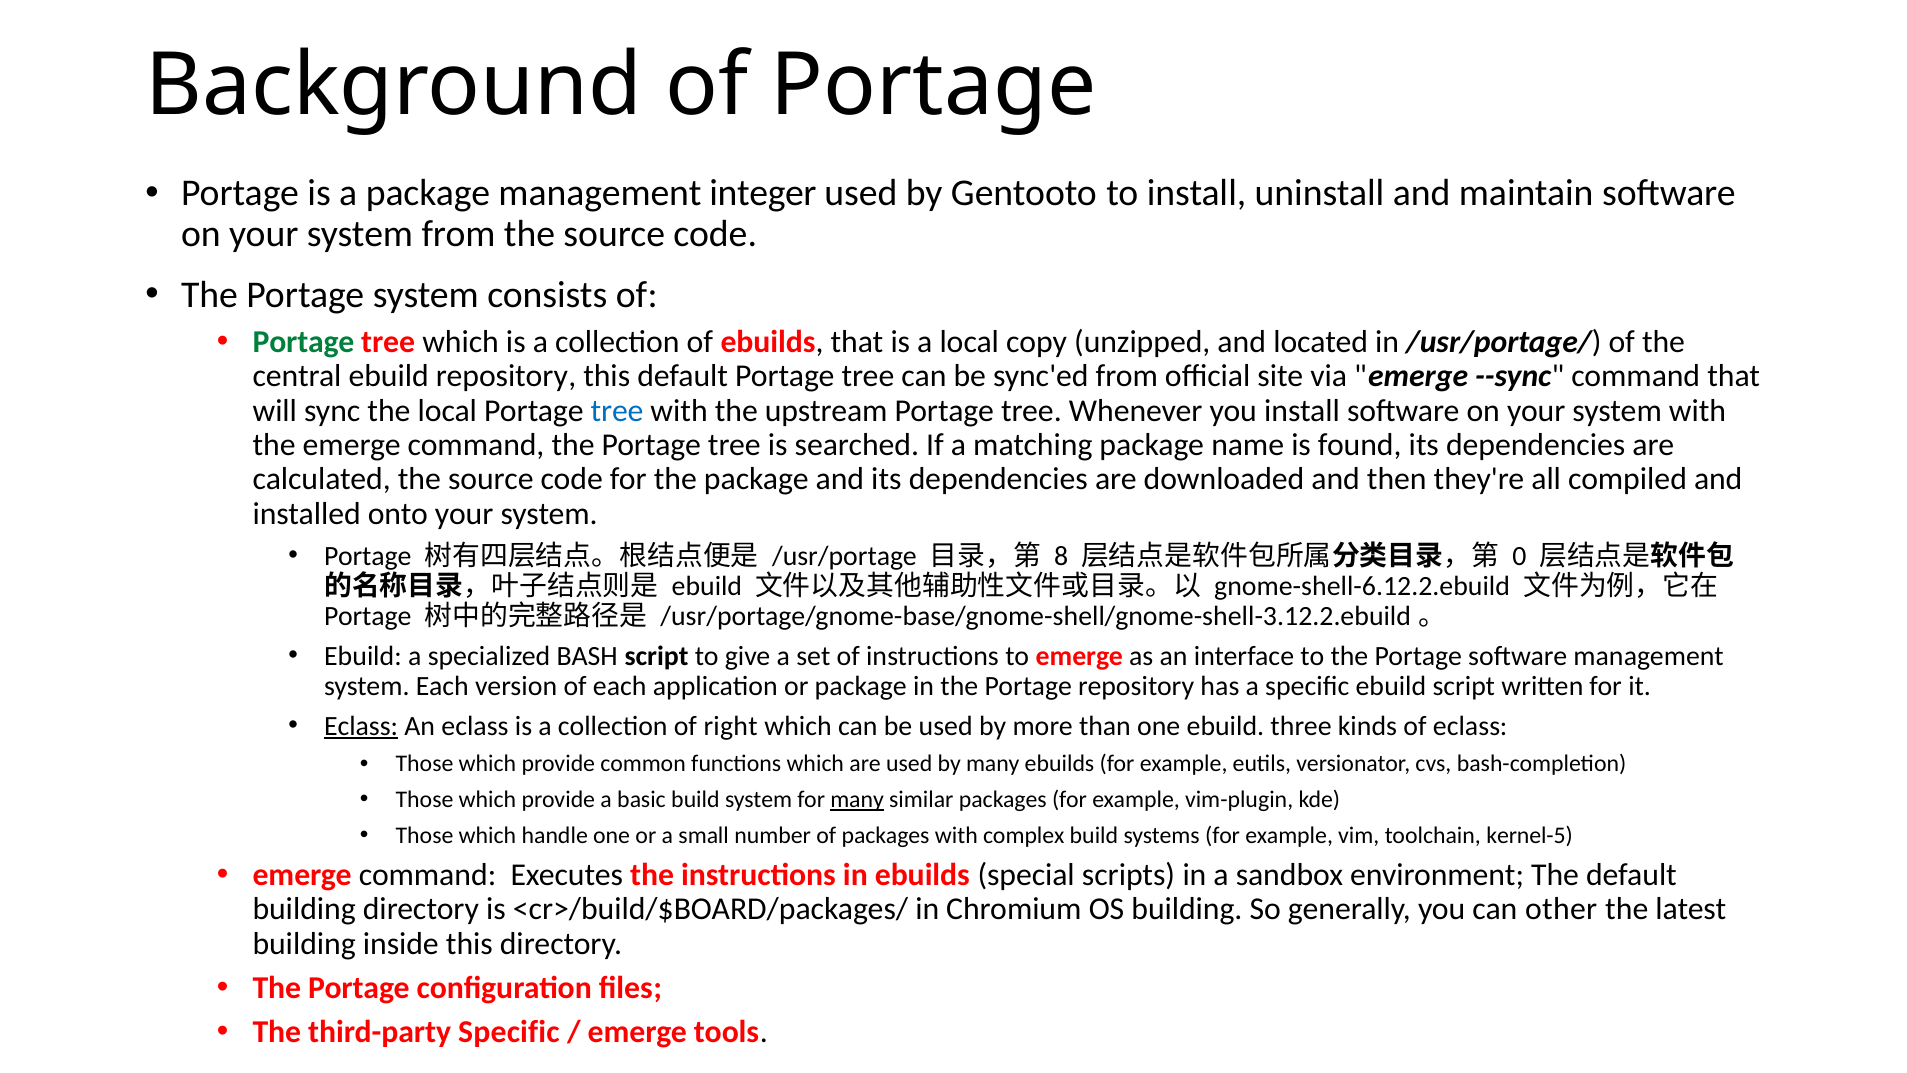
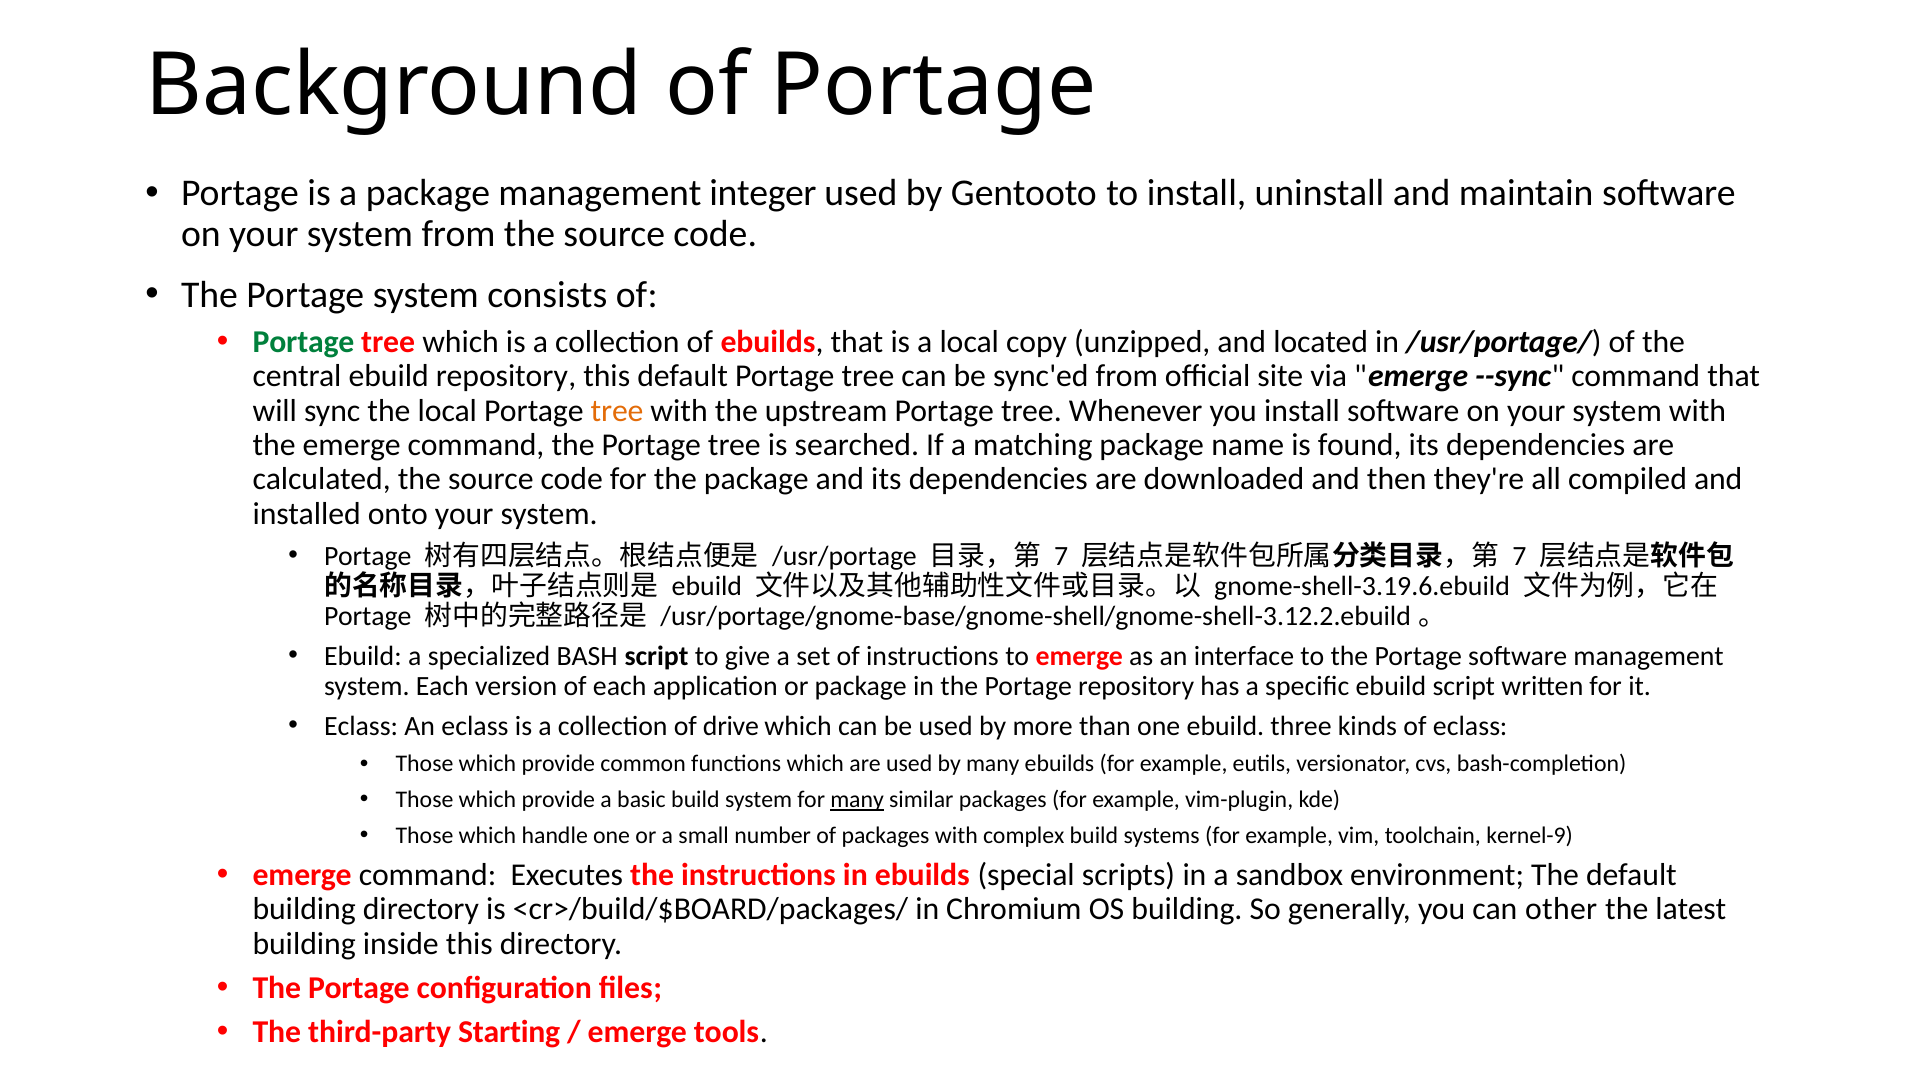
tree colour: blue -> orange (617, 411)
8: 8 -> 7 (1061, 556)
0: 0 -> 7 (1519, 556)
gnome-shell-6.12.2.ebuild: gnome-shell-6.12.2.ebuild -> gnome-shell-3.19.6.ebuild (1362, 586)
Eclass underline: present -> none (361, 726)
right: right -> drive (731, 726)
kernel-5: kernel-5 -> kernel-9 (1530, 835)
third-party Specific: Specific -> Starting (509, 1032)
